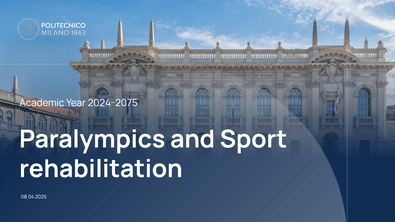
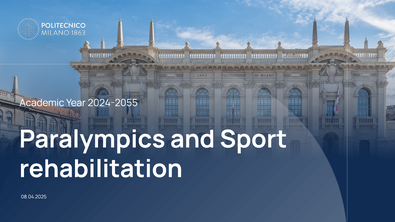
2024-2075: 2024-2075 -> 2024-2055 (113, 103)
